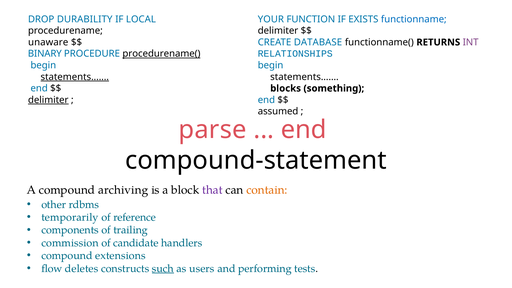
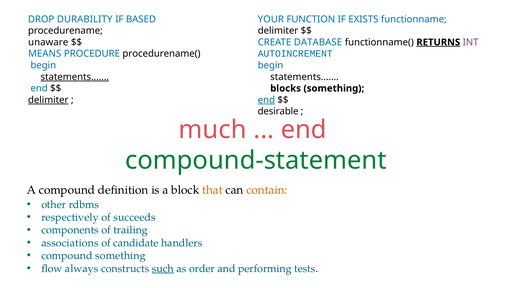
LOCAL: LOCAL -> BASED (141, 19)
RETURNS underline: none -> present (438, 42)
RELATIONSHIPS: RELATIONSHIPS -> AUTOINCREMENT (295, 54)
BINARY: BINARY -> MEANS (45, 54)
procedurename( underline: present -> none (161, 54)
end underline: none -> present (266, 100)
assumed: assumed -> desirable (278, 111)
parse: parse -> much (213, 130)
compound-statement colour: black -> green (256, 160)
archiving: archiving -> definition (123, 190)
that colour: purple -> orange (212, 190)
temporarily: temporarily -> respectively (70, 217)
reference: reference -> succeeds (135, 217)
commission: commission -> associations (70, 243)
compound extensions: extensions -> something (120, 256)
deletes: deletes -> always (82, 269)
users: users -> order (202, 269)
